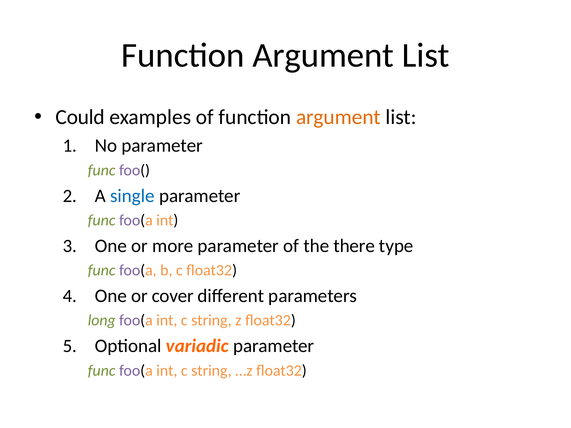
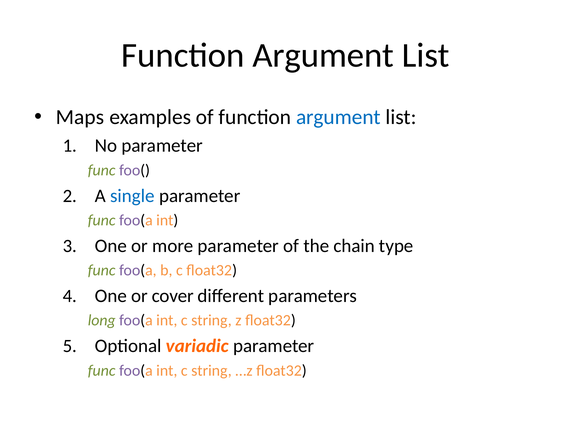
Could: Could -> Maps (80, 117)
argument colour: orange -> blue (338, 117)
there: there -> chain (354, 246)
